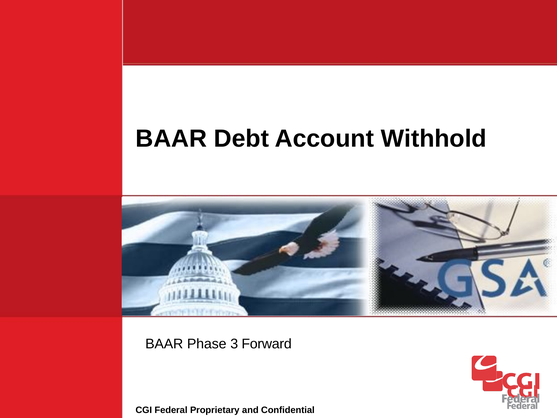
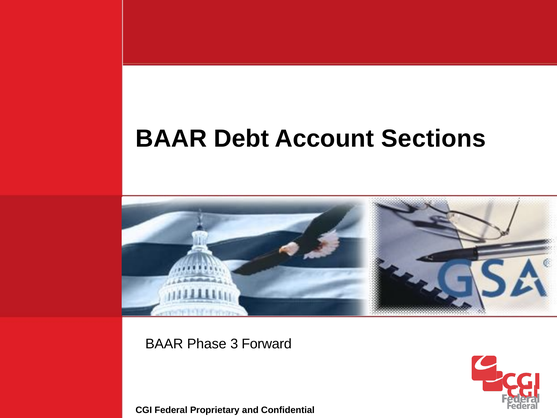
Withhold: Withhold -> Sections (434, 139)
